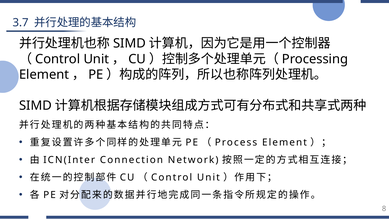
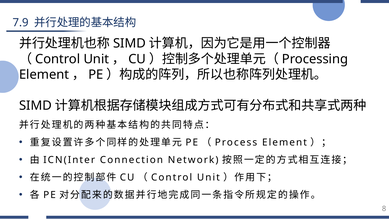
3.7: 3.7 -> 7.9 (21, 23)
